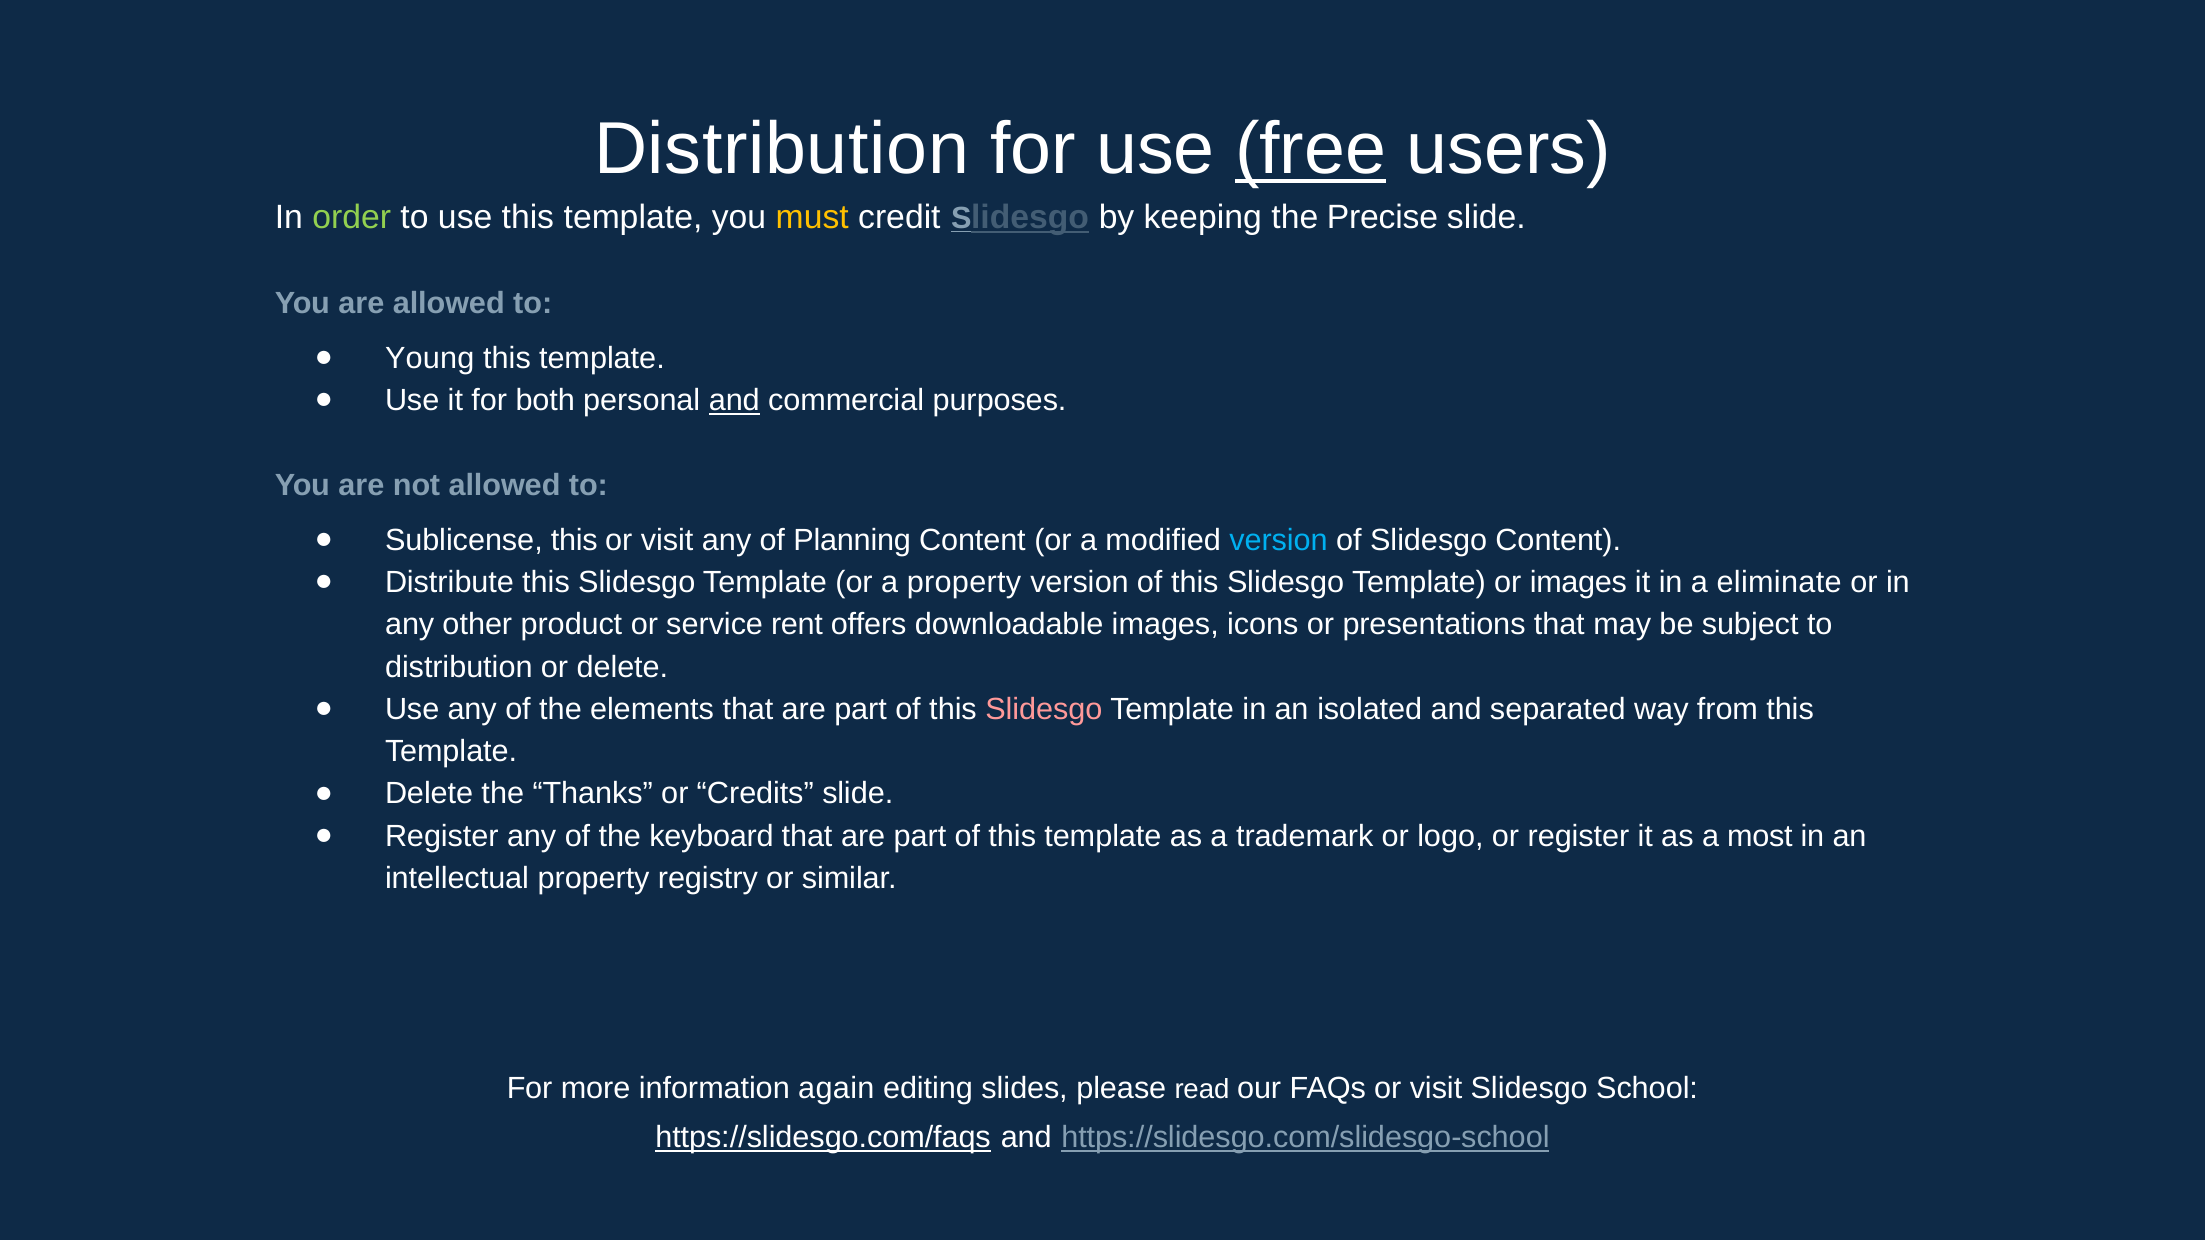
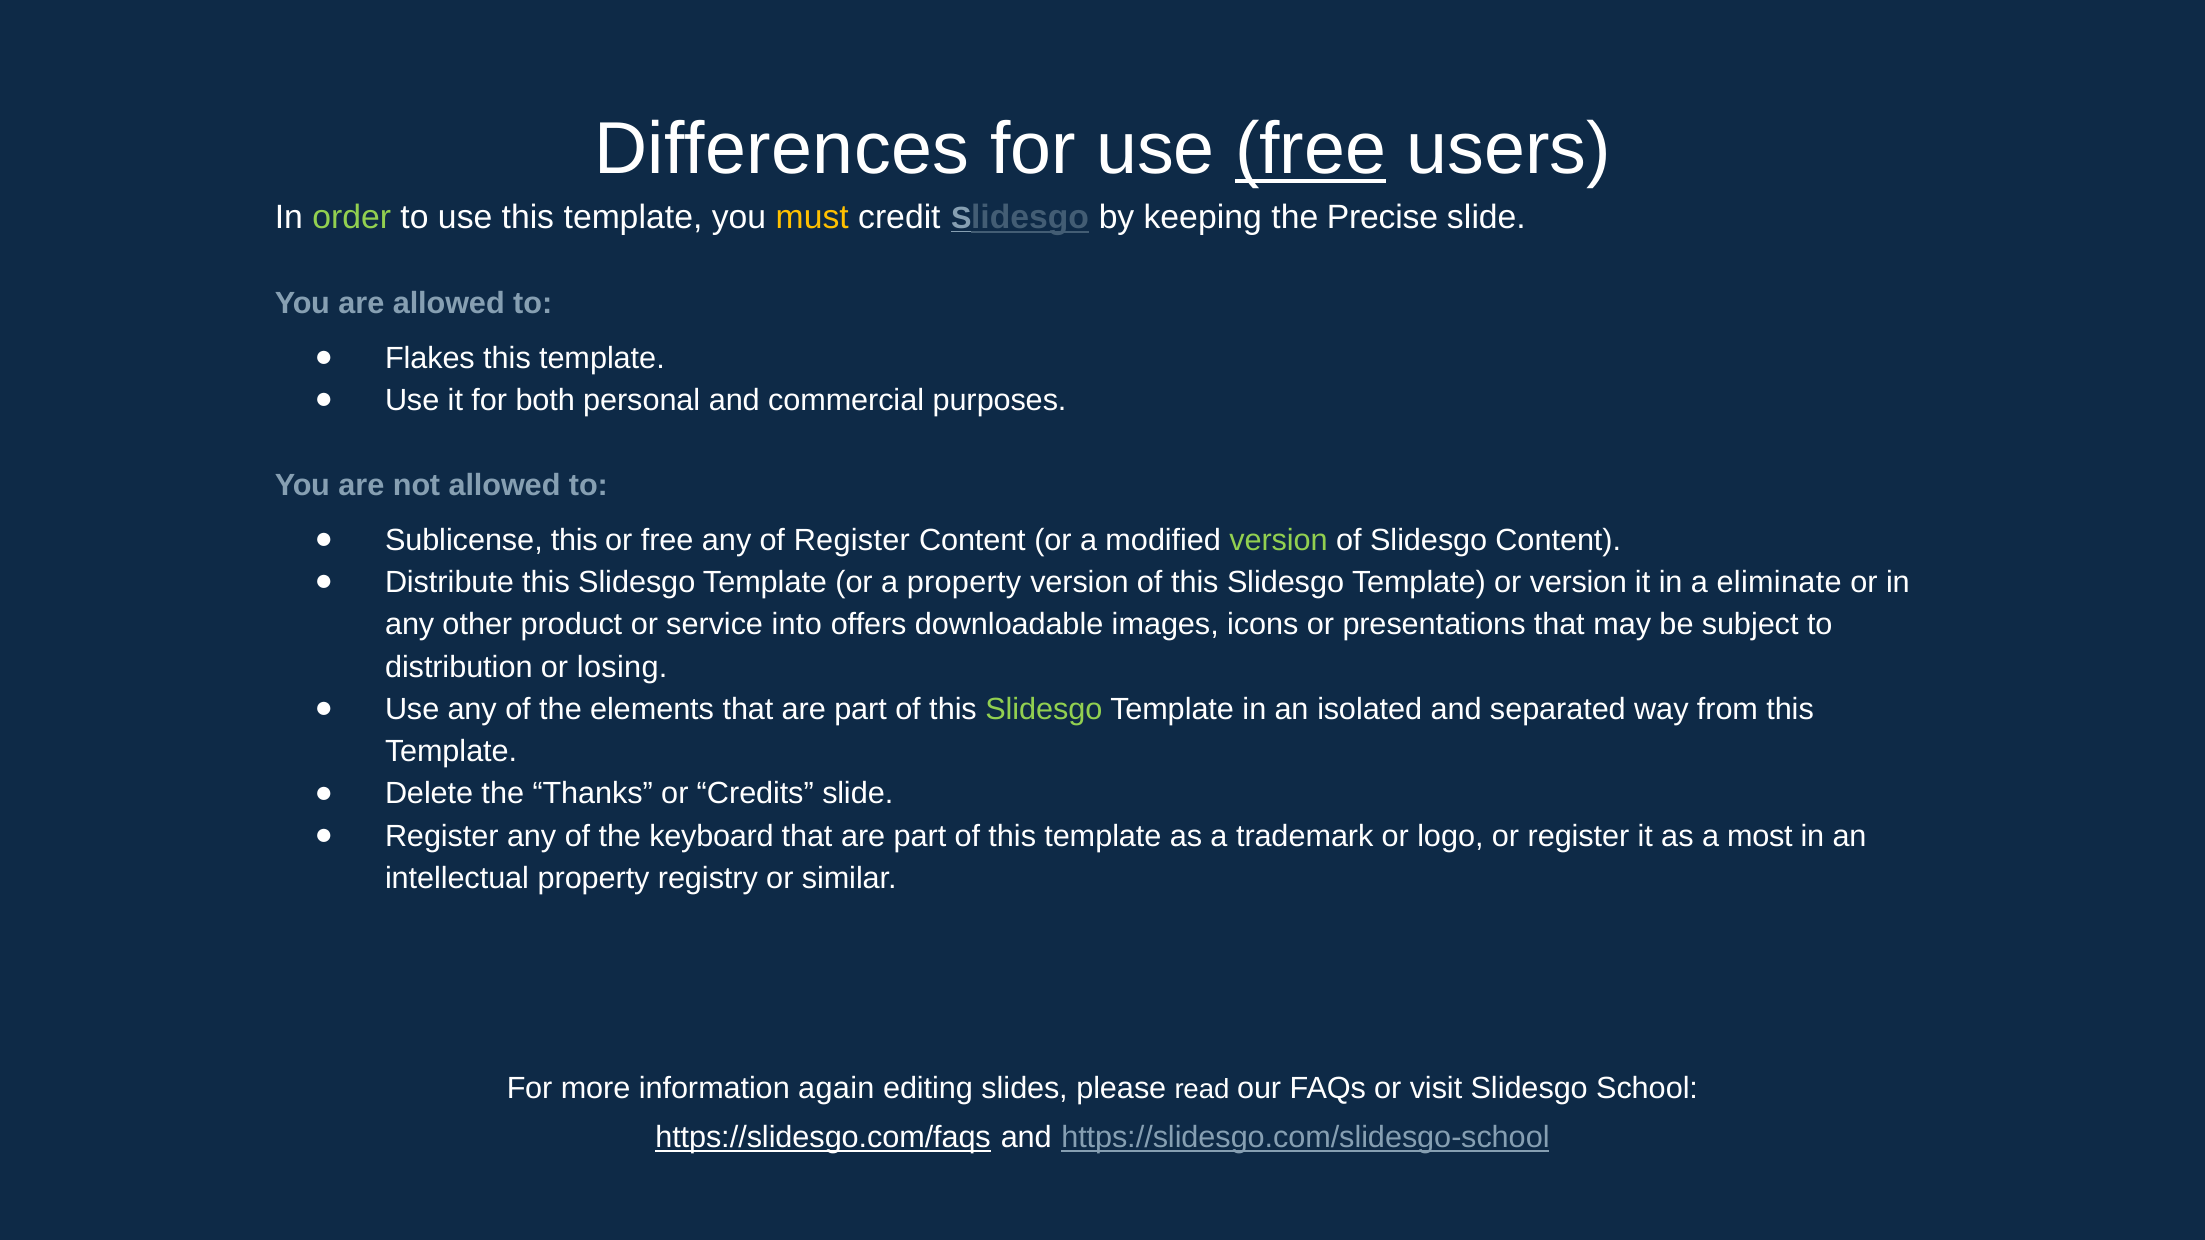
Distribution: Distribution -> Differences (782, 149)
Young: Young -> Flakes (430, 358)
and underline: present -> none (734, 401)
visit: visit -> free (667, 540)
of Planning: Planning -> Register (852, 540)
version colour: light blue -> light green (1278, 540)
or images: images -> version (1578, 583)
rent: rent -> into (797, 625)
or delete: delete -> losing (622, 667)
Slidesgo colour: pink -> light green (1044, 709)
